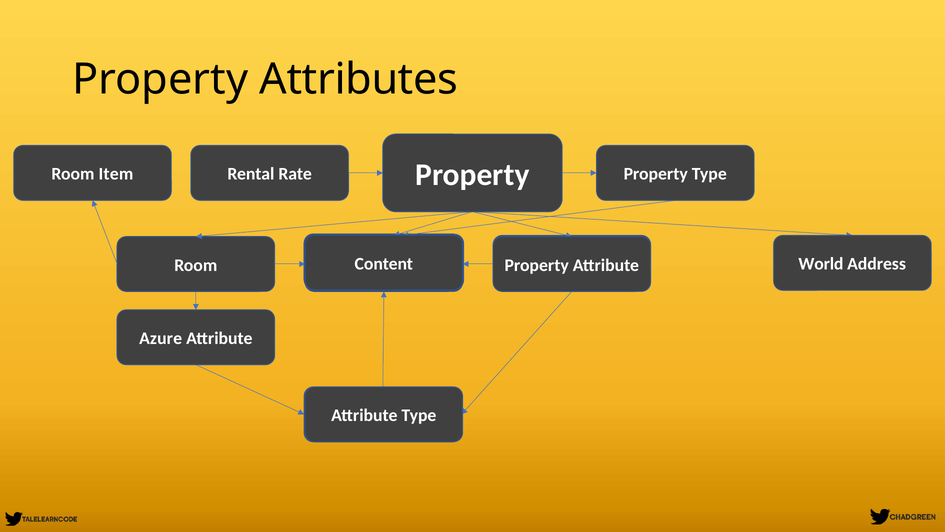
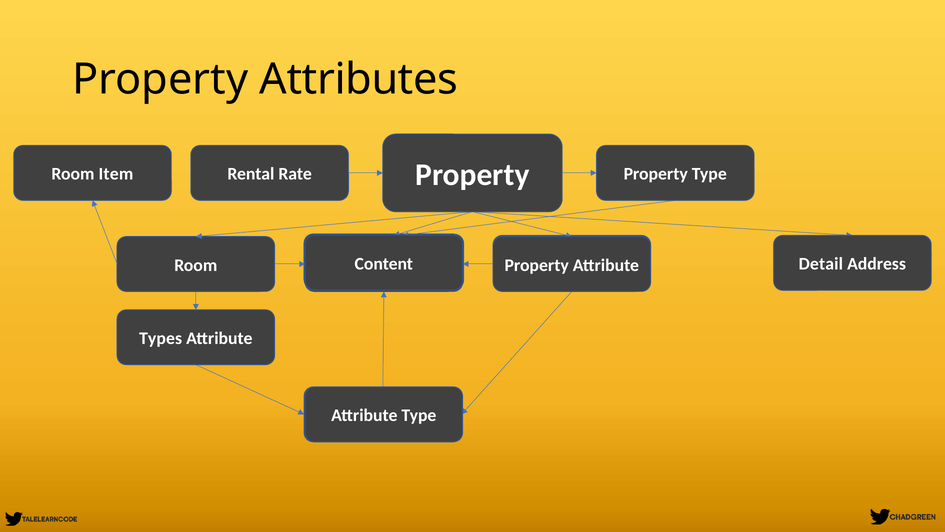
World: World -> Detail (821, 264)
Azure: Azure -> Types (161, 338)
